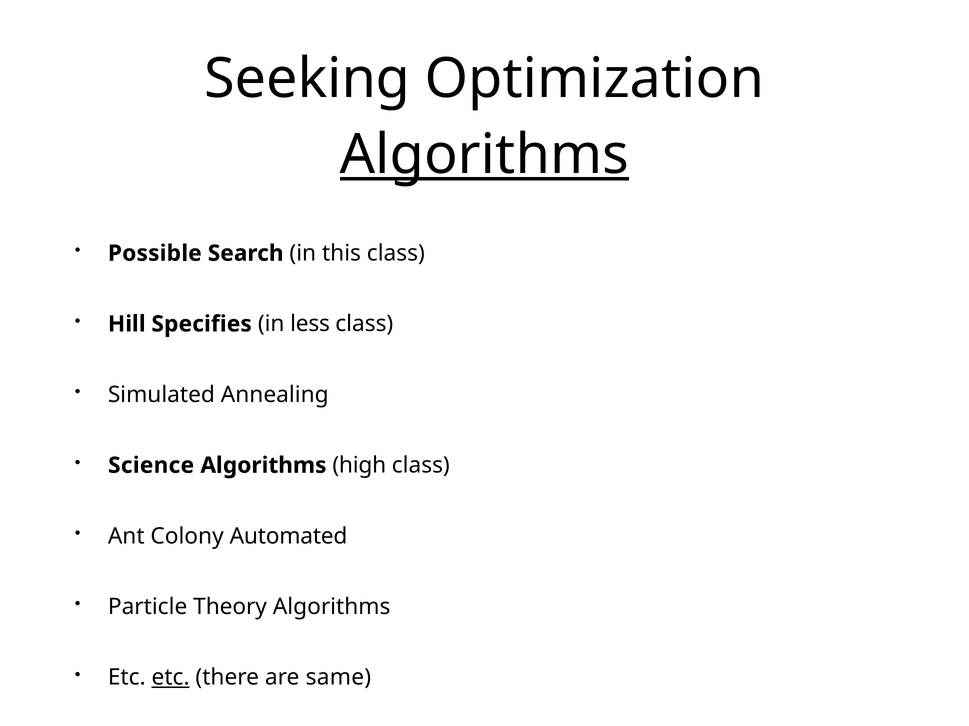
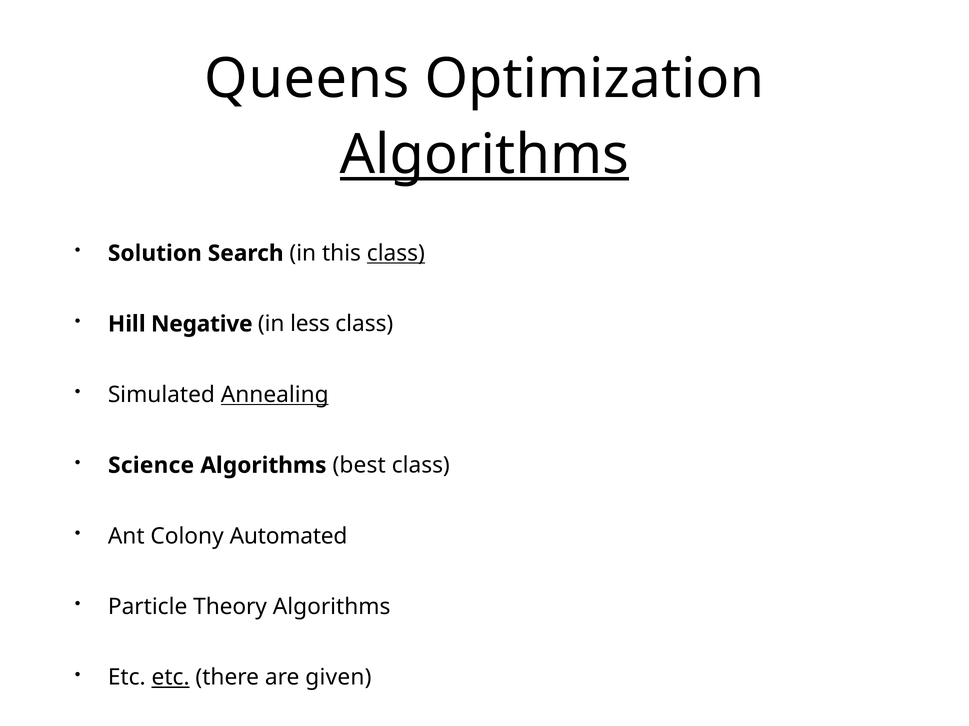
Seeking: Seeking -> Queens (307, 79)
Possible: Possible -> Solution (155, 254)
class underline: none -> present (396, 254)
Specifies: Specifies -> Negative (202, 324)
Annealing underline: none -> present (275, 395)
high: high -> best (359, 466)
same: same -> given (338, 678)
